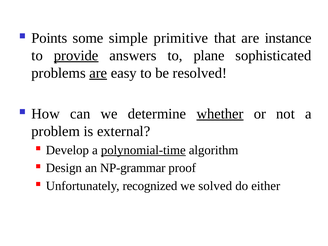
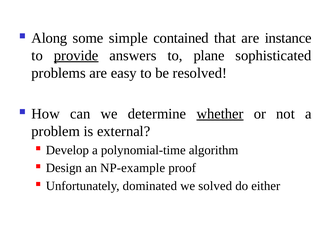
Points: Points -> Along (49, 38)
primitive: primitive -> contained (181, 38)
are underline: present -> none (98, 73)
polynomial-time underline: present -> none (143, 150)
NP-grammar: NP-grammar -> NP-example (133, 168)
recognized: recognized -> dominated (150, 186)
